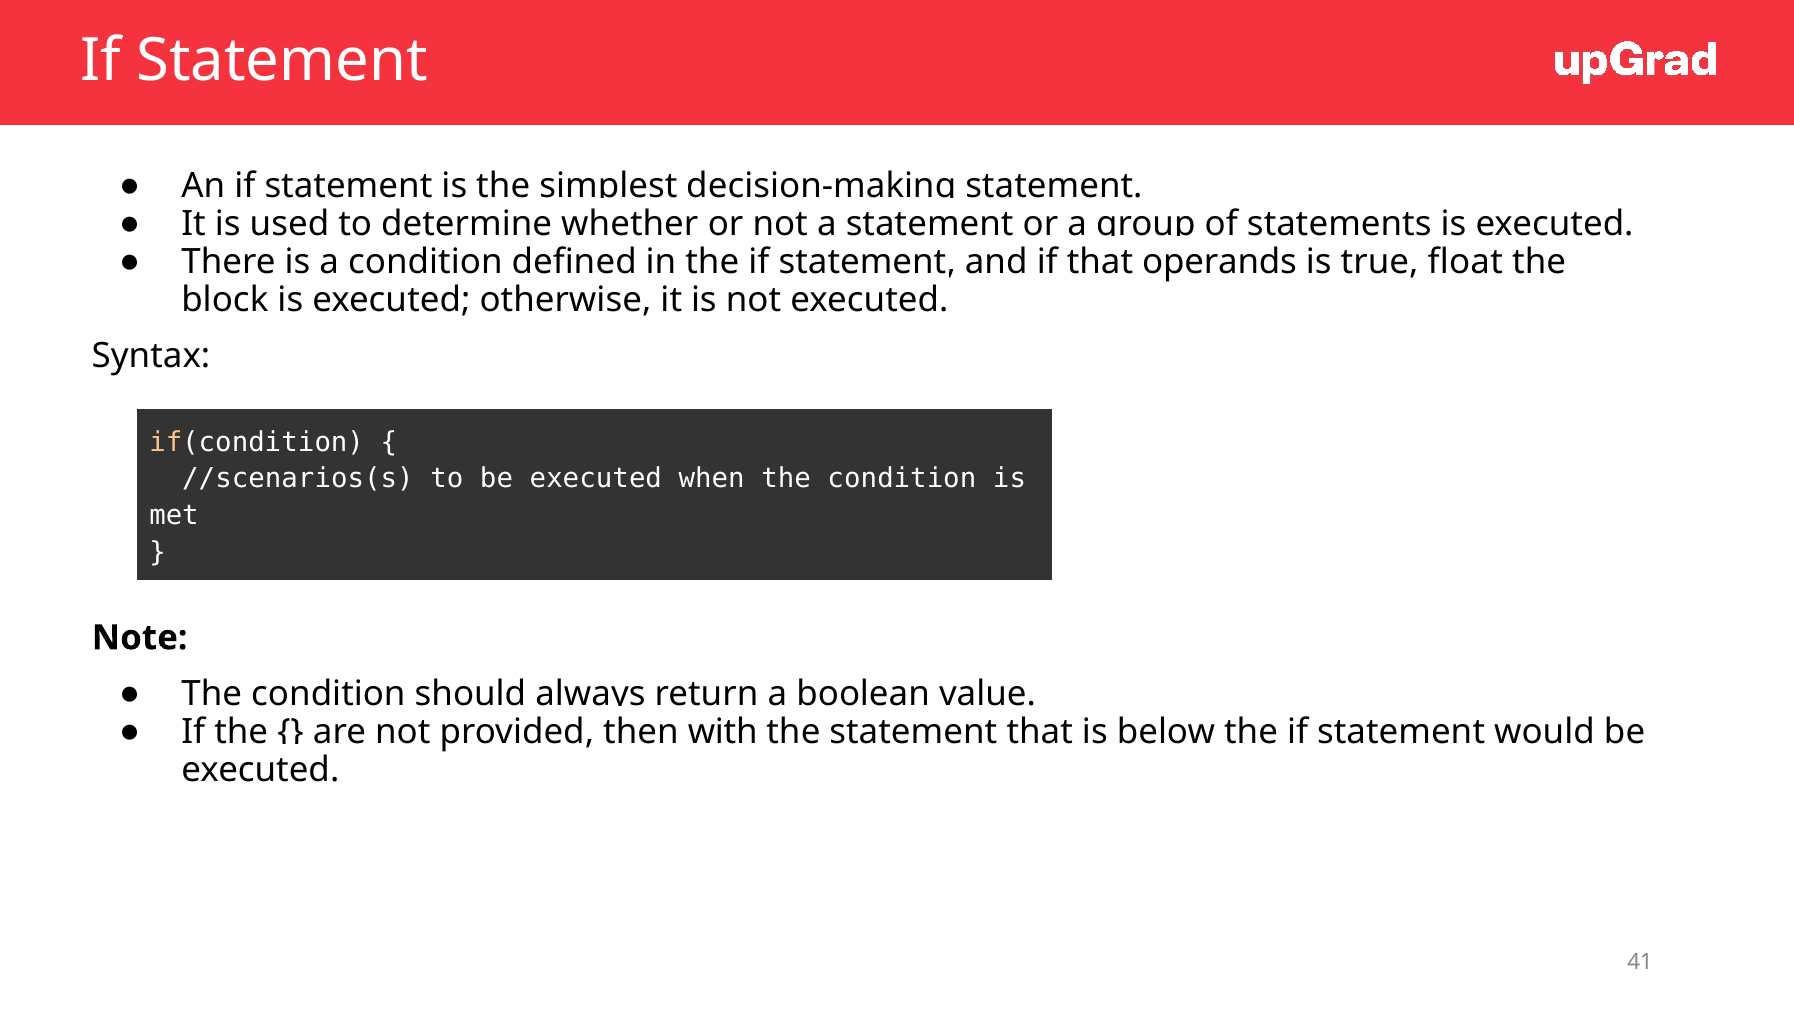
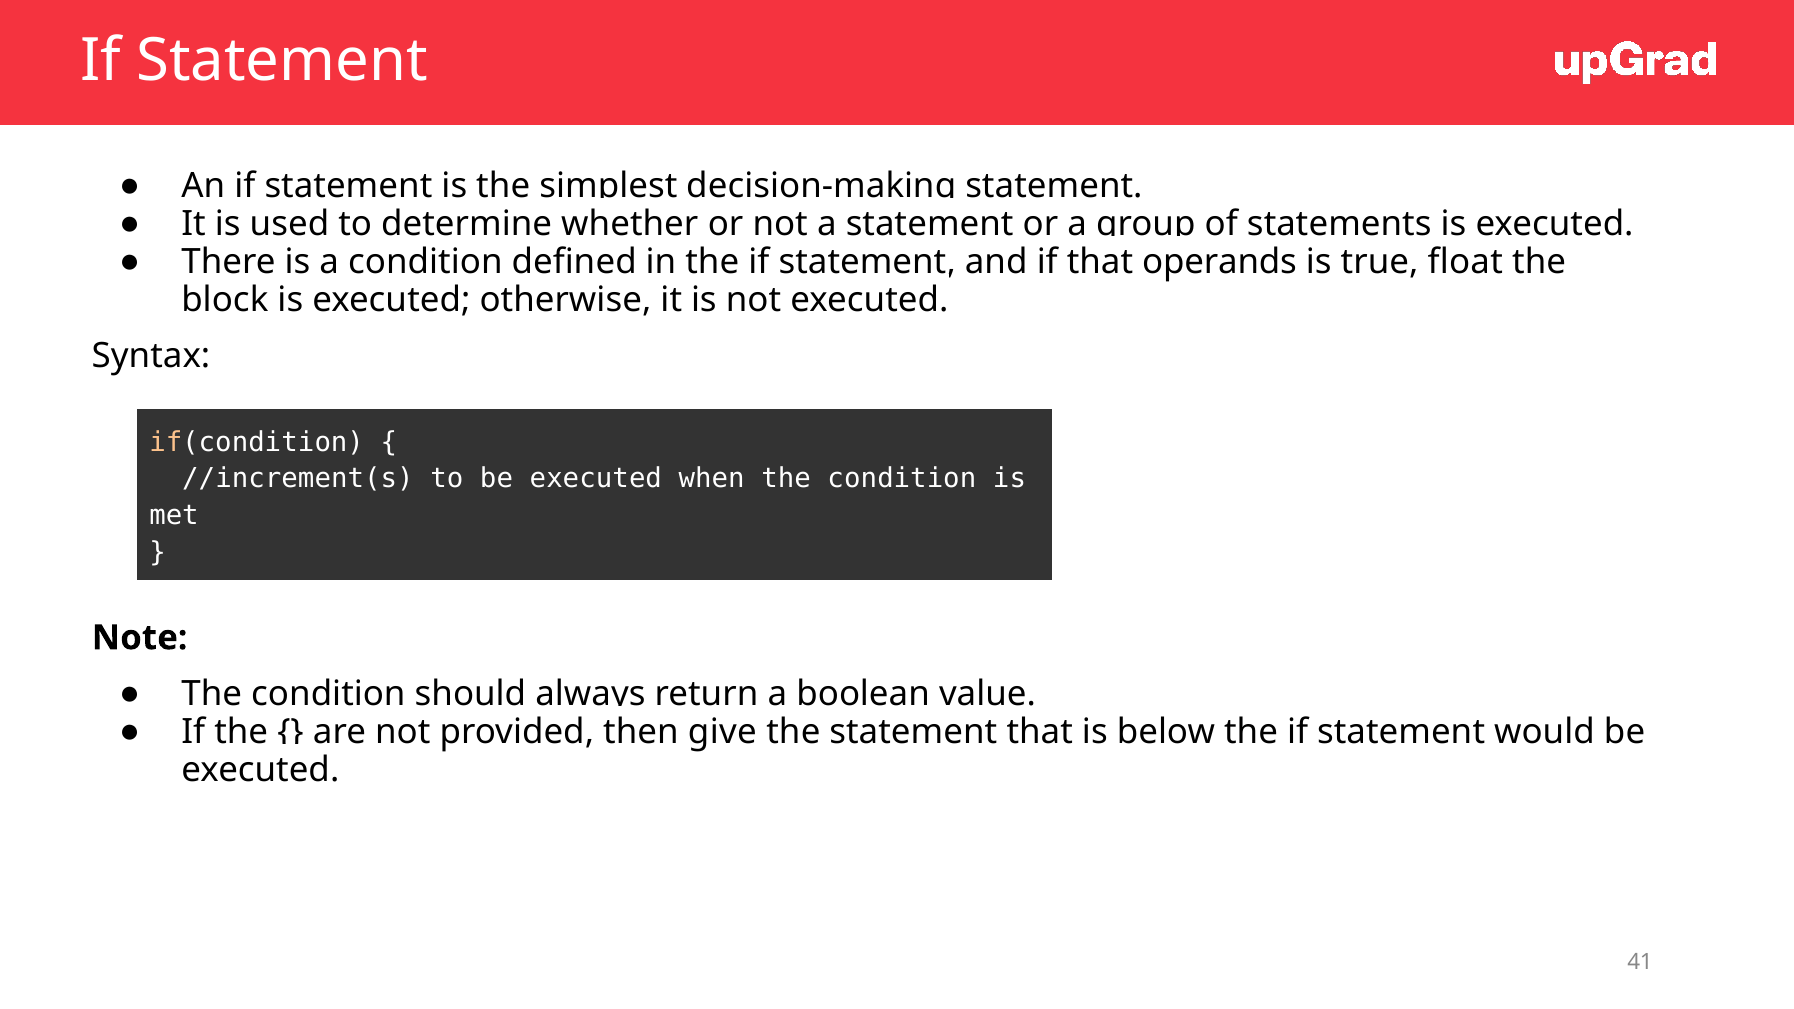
//scenarios(s: //scenarios(s -> //increment(s (298, 479)
with: with -> give (722, 732)
